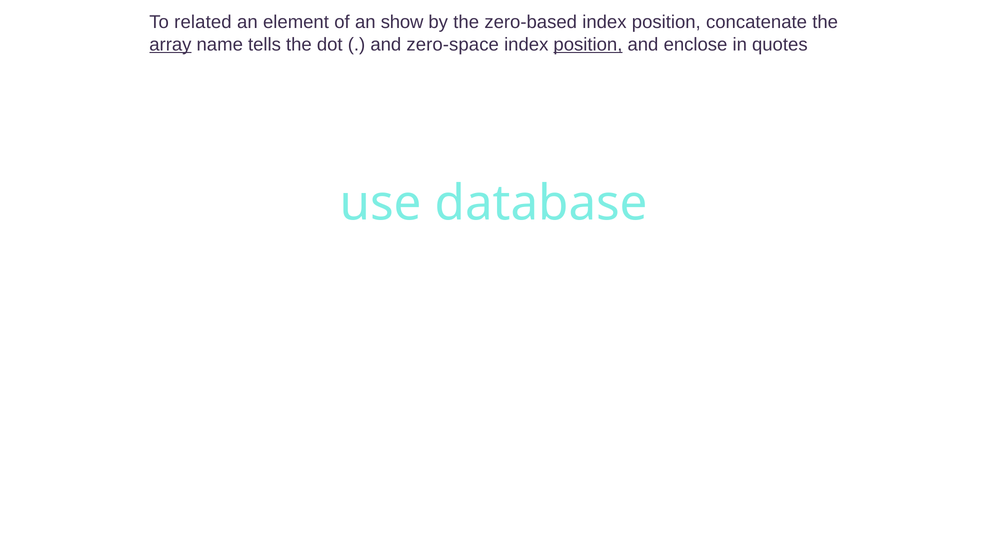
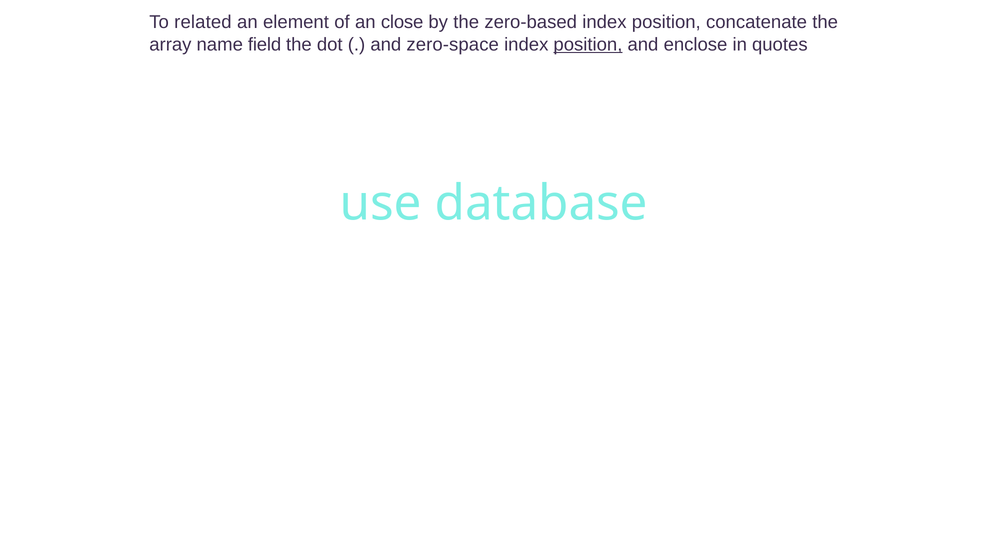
show: show -> close (402, 22)
array underline: present -> none (170, 44)
tells: tells -> field (265, 44)
